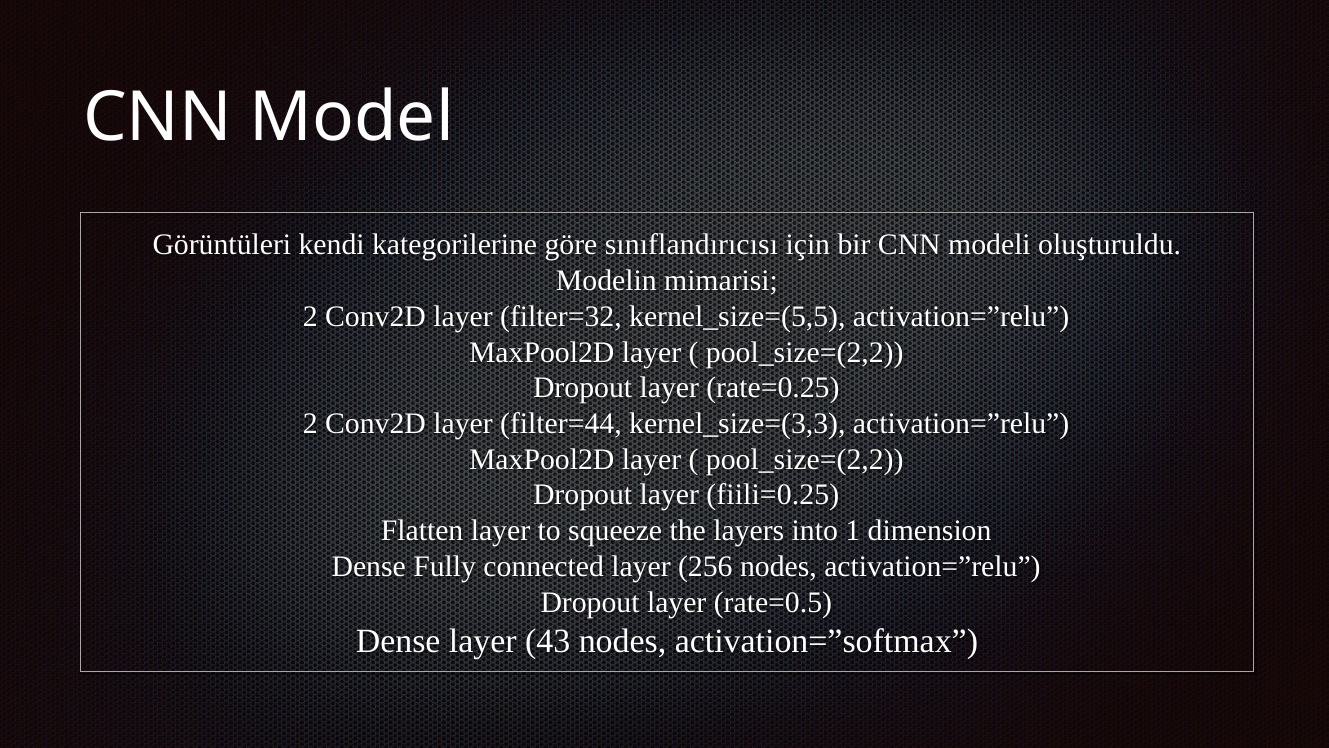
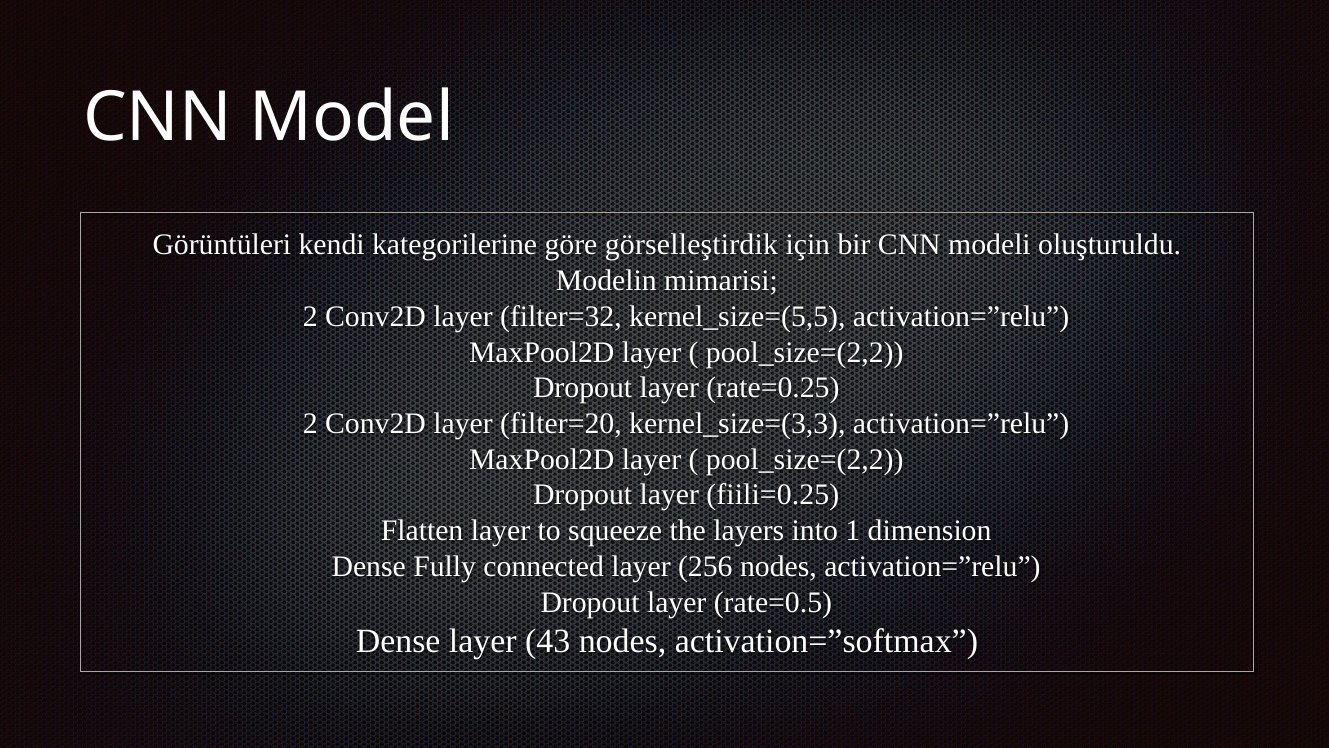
sınıflandırıcısı: sınıflandırıcısı -> görselleştirdik (691, 245)
filter=44: filter=44 -> filter=20 (561, 423)
